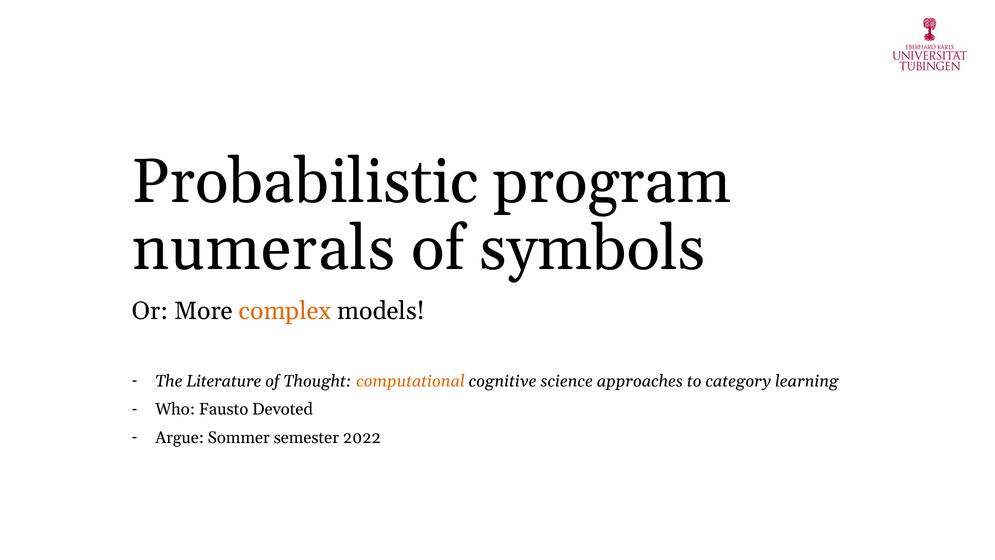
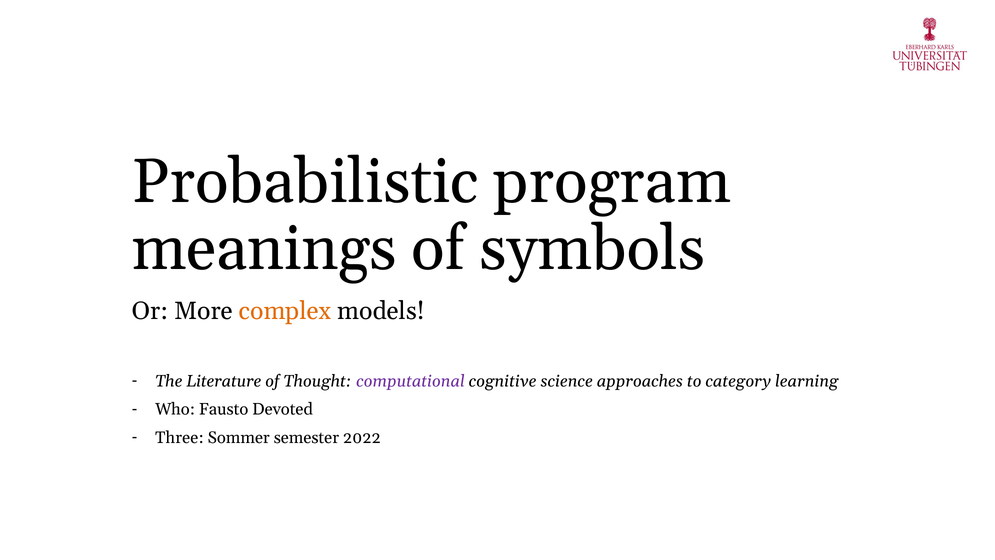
numerals: numerals -> meanings (264, 249)
computational colour: orange -> purple (410, 381)
Argue: Argue -> Three (179, 437)
